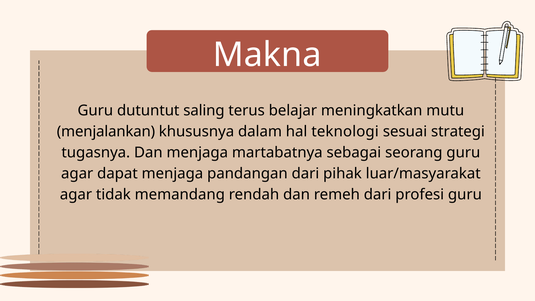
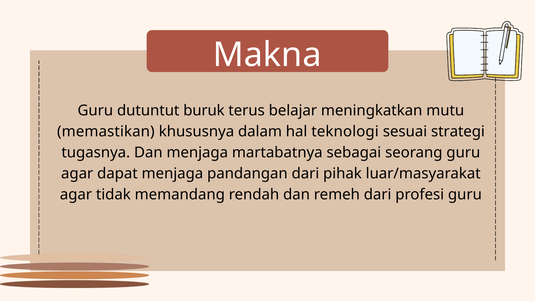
saling: saling -> buruk (204, 110)
menjalankan: menjalankan -> memastikan (106, 131)
